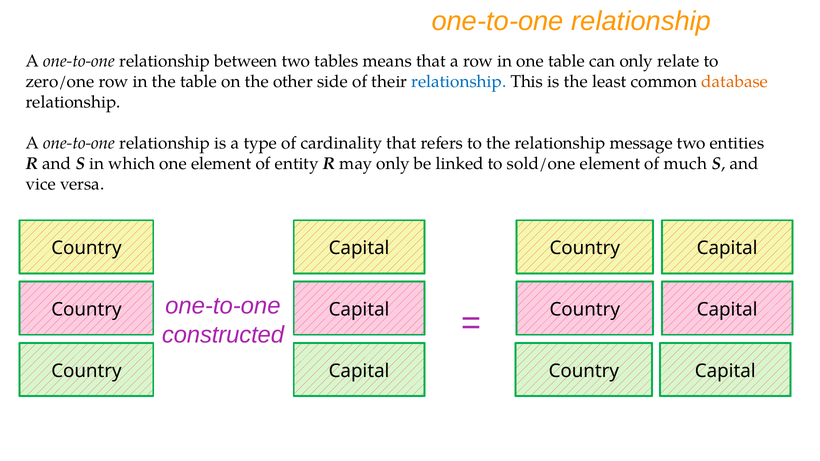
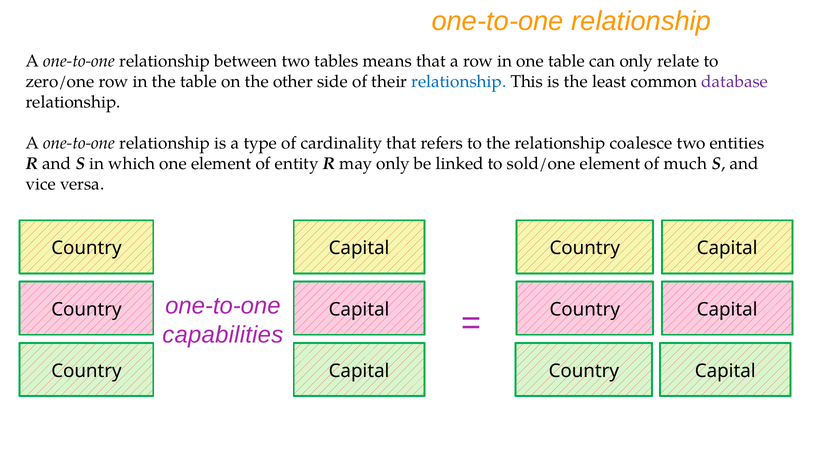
database colour: orange -> purple (735, 82)
message: message -> coalesce (641, 143)
constructed: constructed -> capabilities (223, 335)
